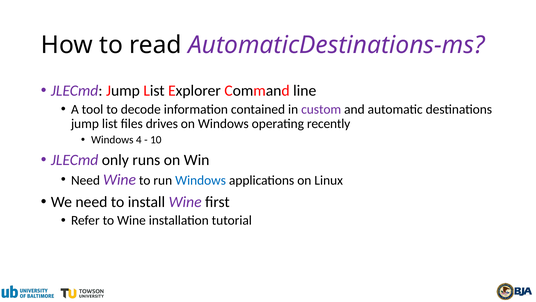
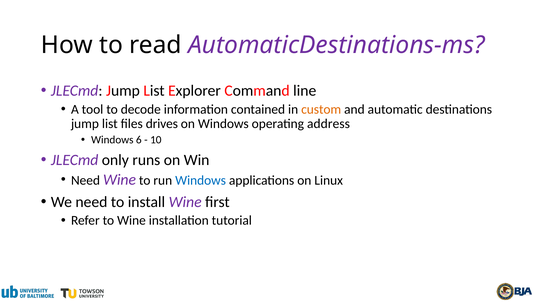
custom colour: purple -> orange (321, 109)
recently: recently -> address (328, 124)
4: 4 -> 6 (139, 140)
